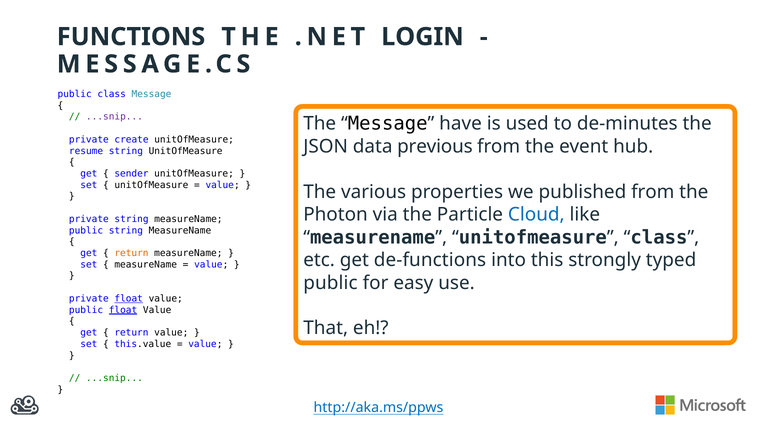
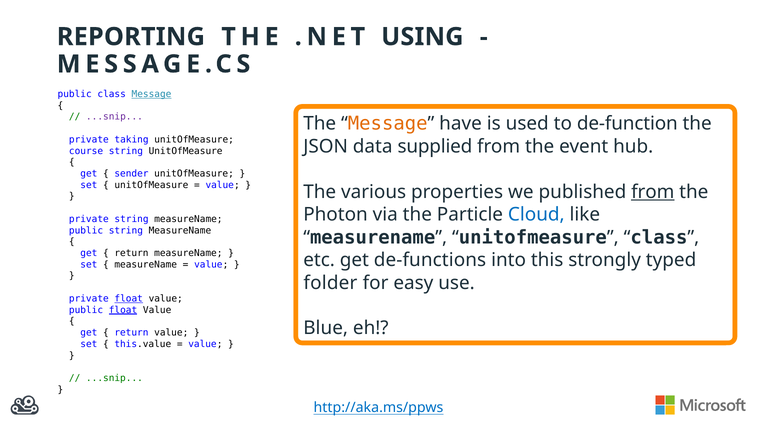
FUNCTIONS: FUNCTIONS -> REPORTING (131, 37)
LOGIN: LOGIN -> USING (422, 37)
Message underline: none -> present (152, 94)
Message colour: black -> orange (388, 124)
de-minutes: de-minutes -> de-function (627, 124)
create: create -> taking (132, 139)
previous: previous -> supplied (435, 146)
resume: resume -> course (86, 151)
from underline: none -> present (653, 192)
return colour: orange -> black (131, 253)
public: public -> folder (330, 283)
That: That -> Blue (326, 328)
